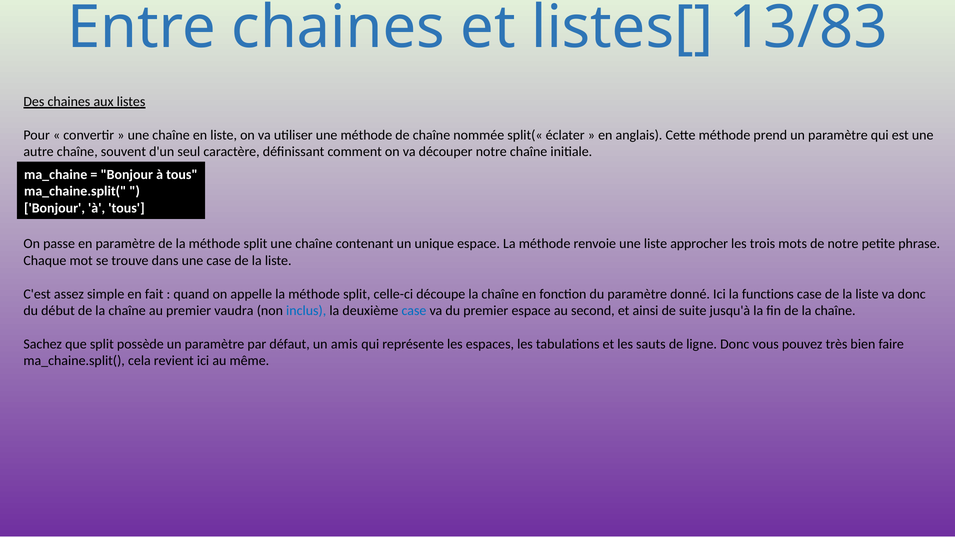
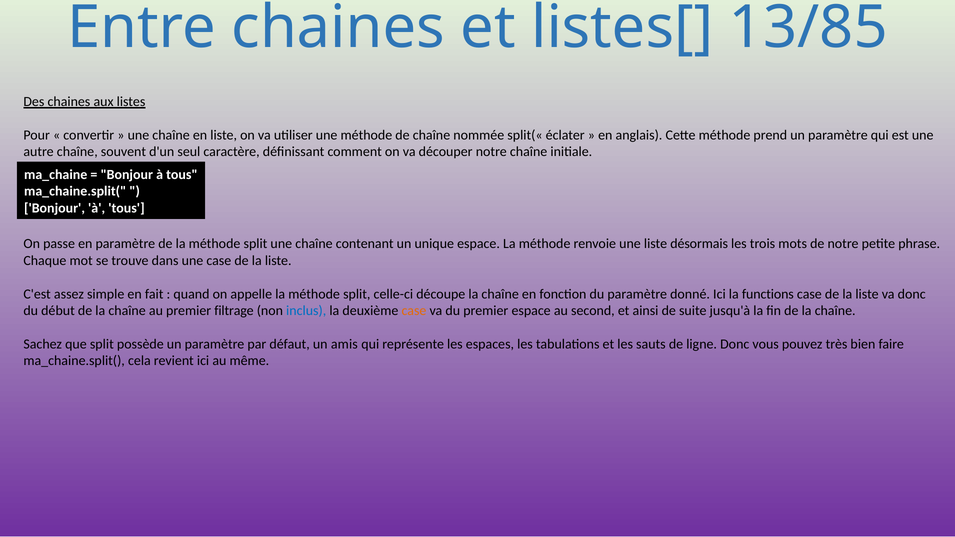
13/83: 13/83 -> 13/85 (808, 27)
approcher: approcher -> désormais (699, 244)
vaudra: vaudra -> filtrage (234, 311)
case colour: blue -> orange (414, 311)
